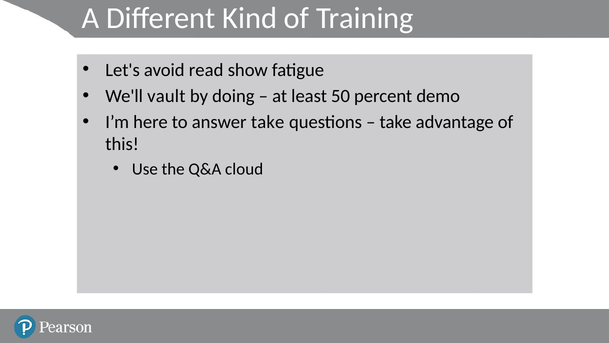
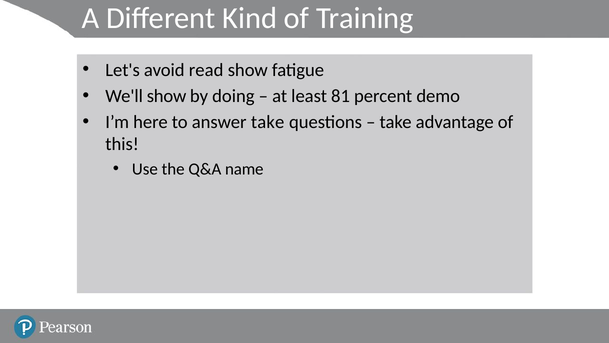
We'll vault: vault -> show (167, 96)
50: 50 -> 81 (341, 96)
cloud: cloud -> name (244, 169)
